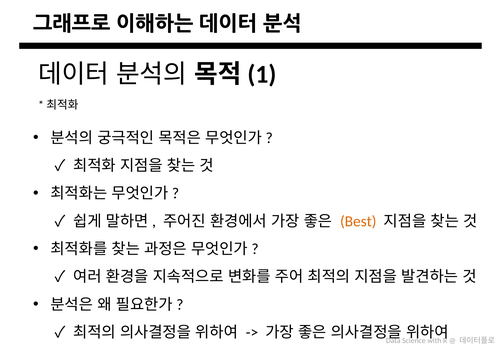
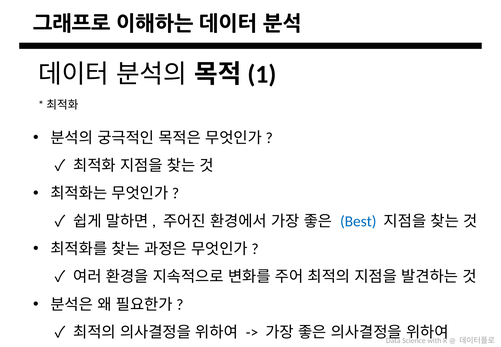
Best colour: orange -> blue (358, 221)
